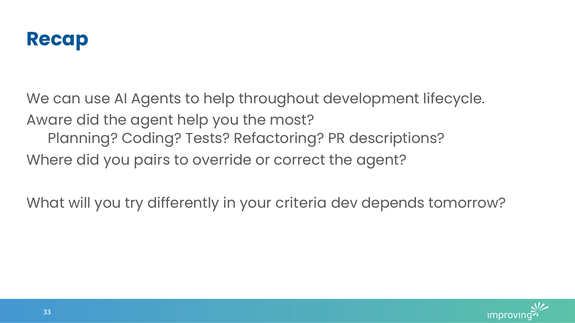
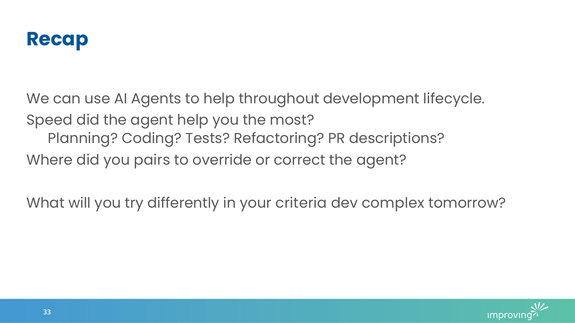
Aware: Aware -> Speed (50, 120)
depends: depends -> complex (393, 203)
